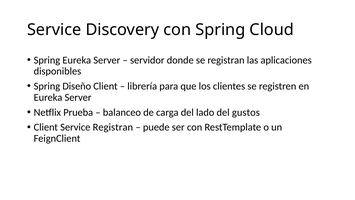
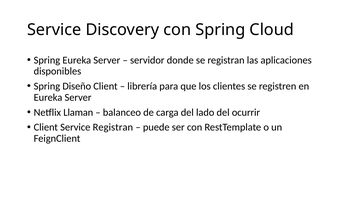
Prueba: Prueba -> Llaman (78, 112)
gustos: gustos -> ocurrir (246, 112)
